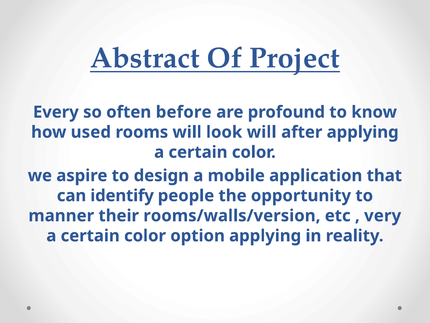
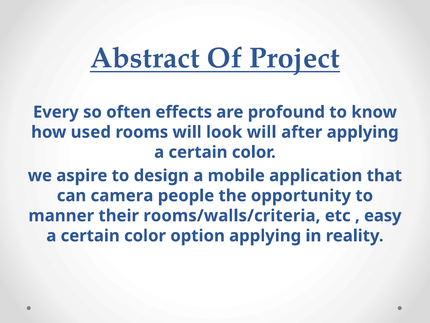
before: before -> effects (184, 112)
identify: identify -> camera (122, 195)
rooms/walls/version: rooms/walls/version -> rooms/walls/criteria (232, 215)
very: very -> easy (383, 215)
